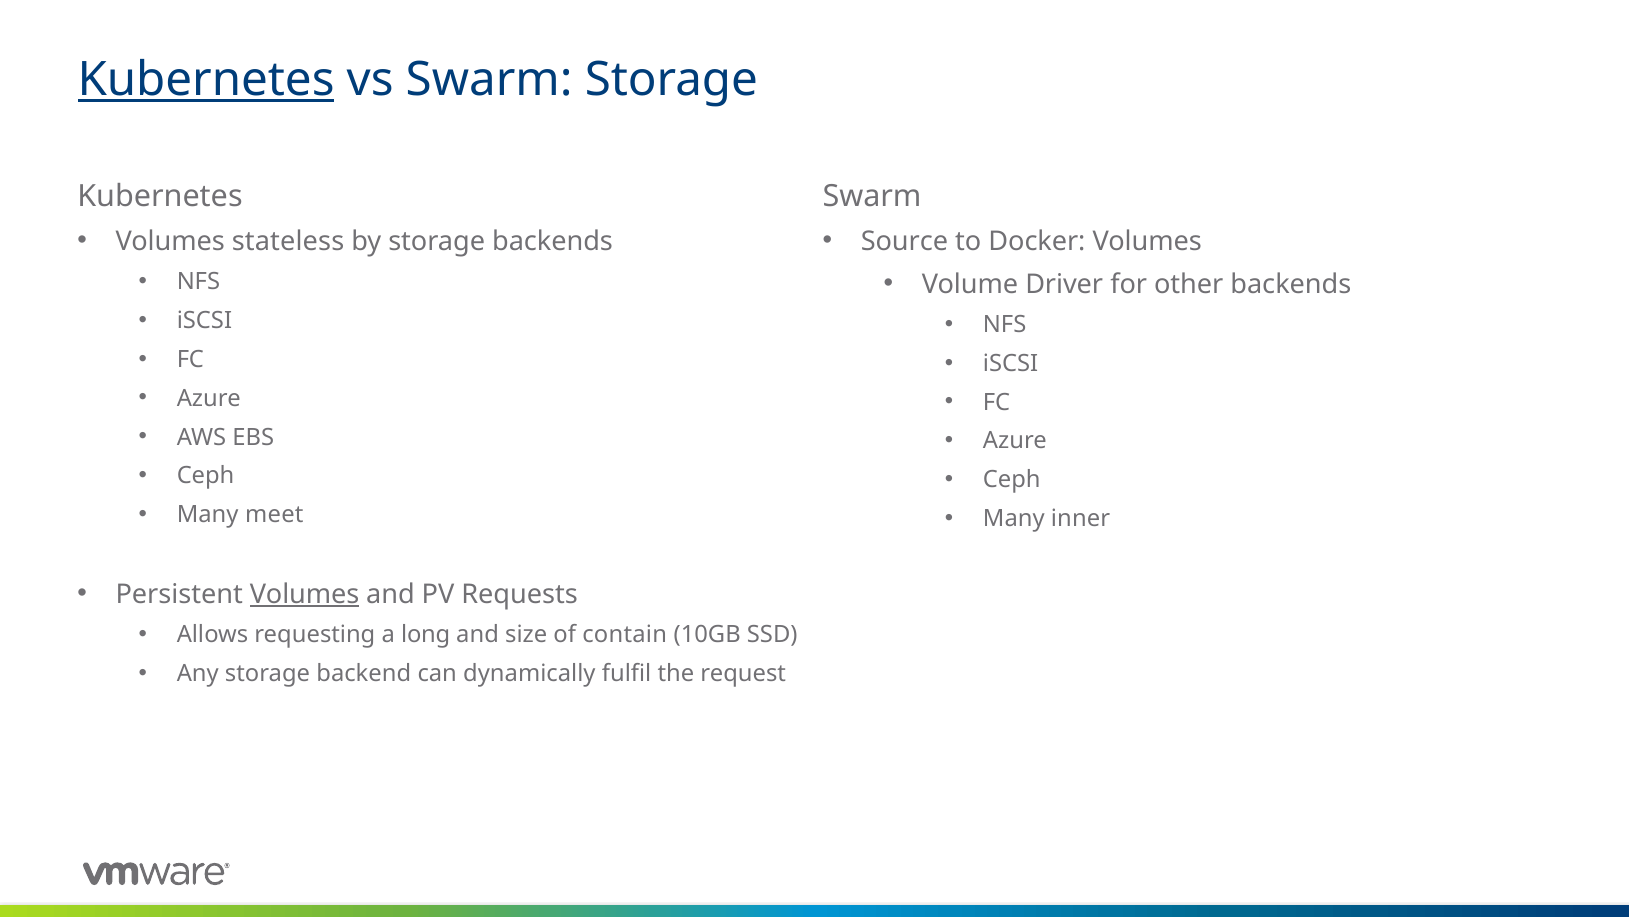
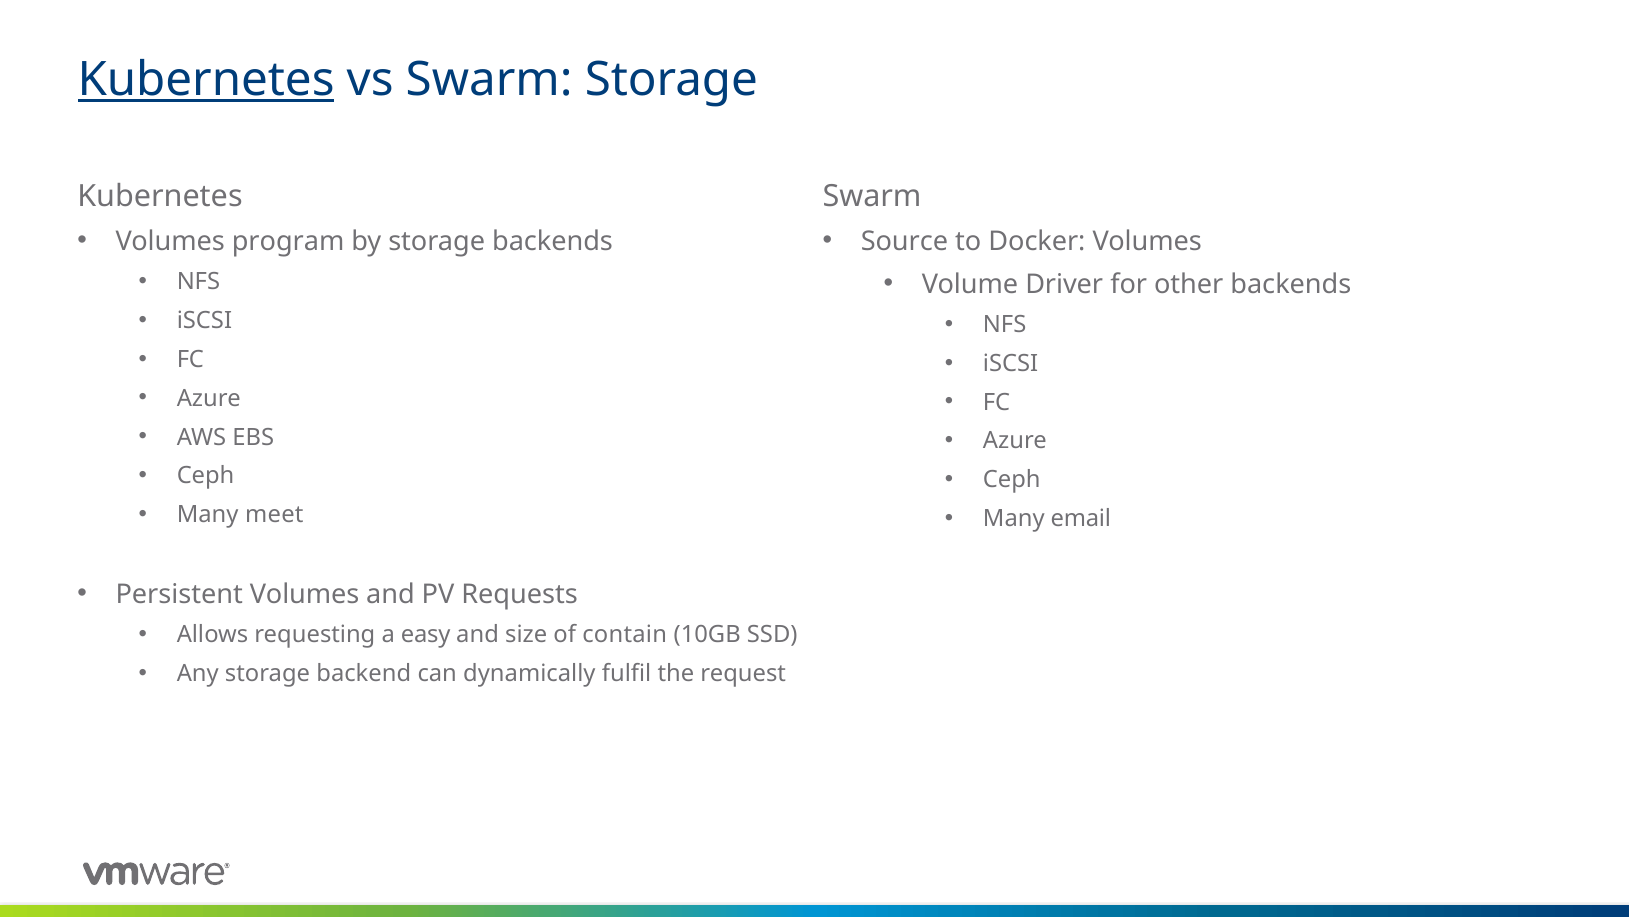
stateless: stateless -> program (288, 241)
inner: inner -> email (1081, 518)
Volumes underline: present -> none (305, 594)
long: long -> easy (426, 635)
